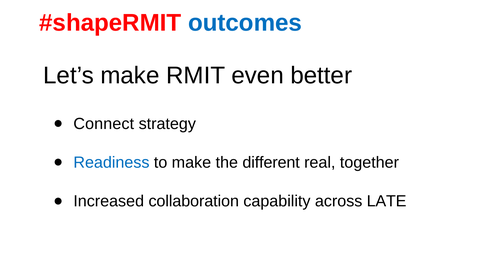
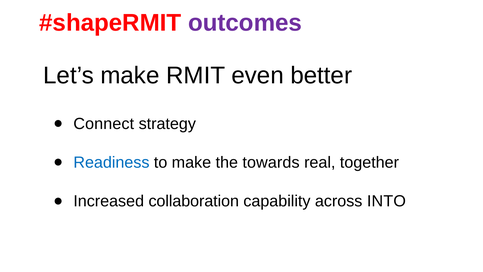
outcomes colour: blue -> purple (245, 23)
different: different -> towards (271, 162)
LATE: LATE -> INTO (386, 201)
